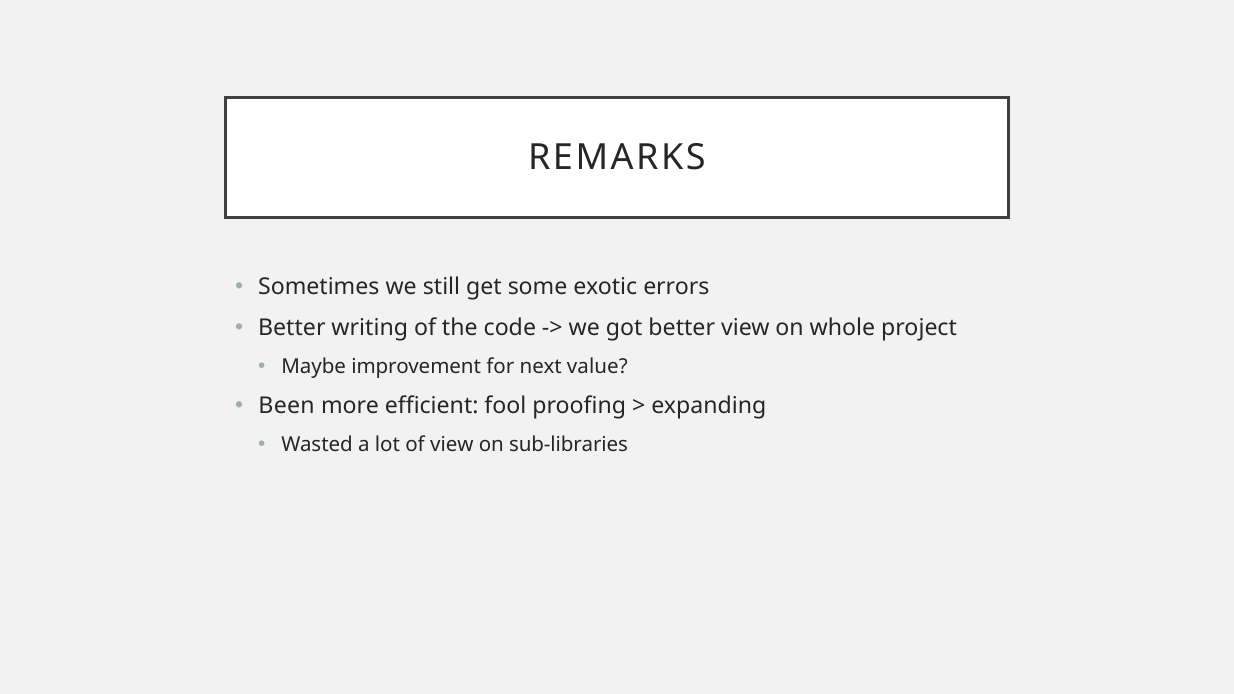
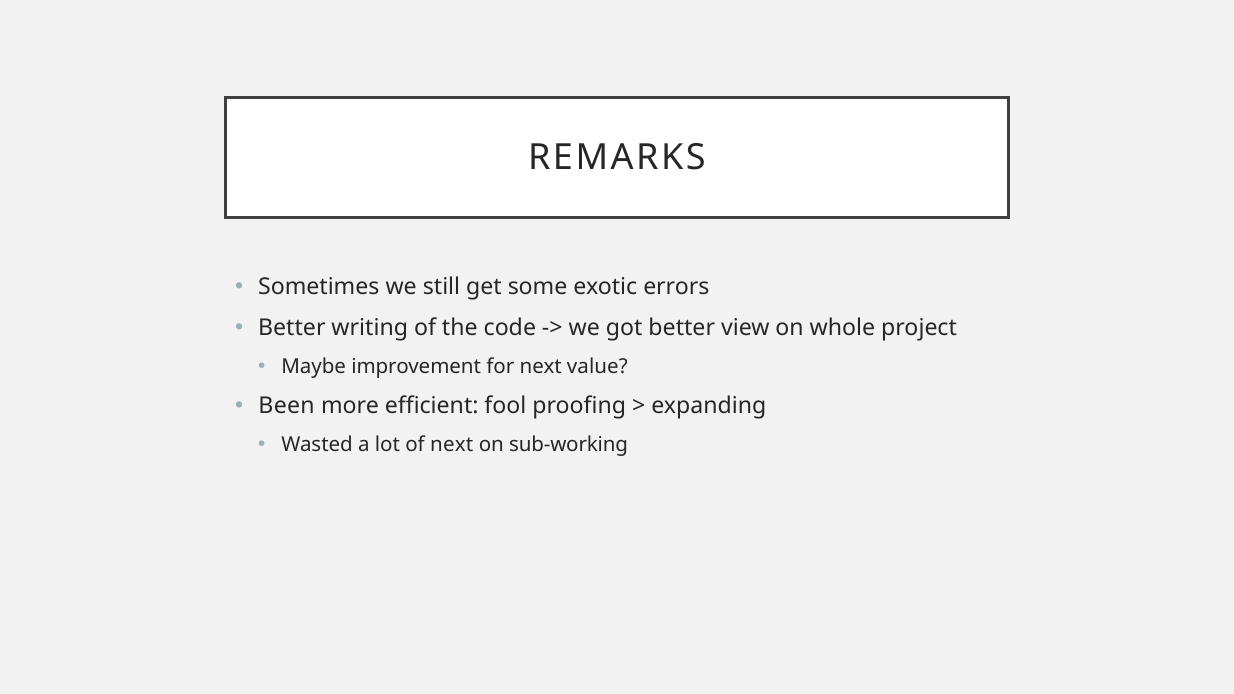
of view: view -> next (452, 445)
sub-libraries: sub-libraries -> sub-working (569, 445)
